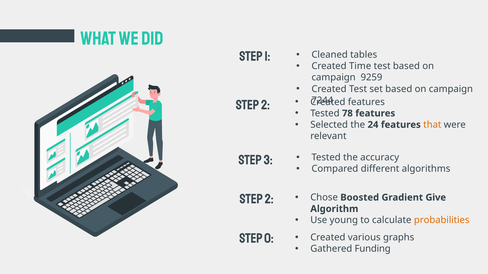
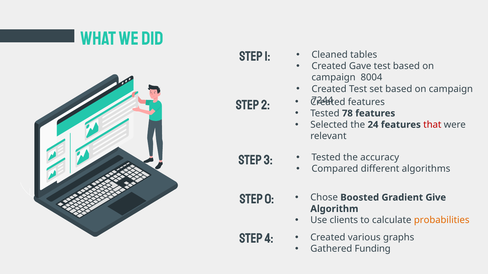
Time: Time -> Gave (360, 66)
9259: 9259 -> 8004 (371, 78)
that colour: orange -> red (432, 125)
2: 2 -> 0 (269, 200)
young: young -> clients (344, 221)
0: 0 -> 4 (269, 239)
